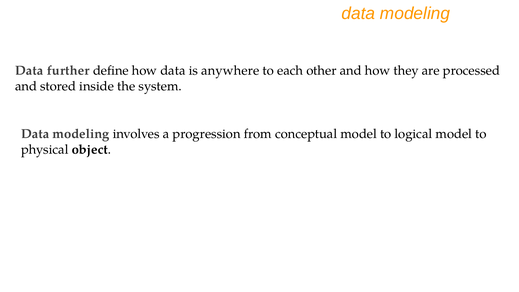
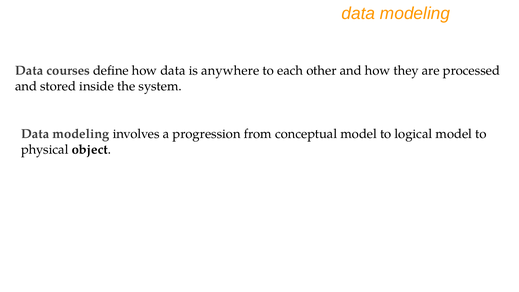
further: further -> courses (68, 71)
